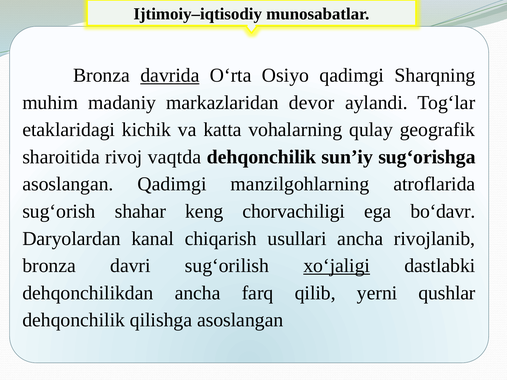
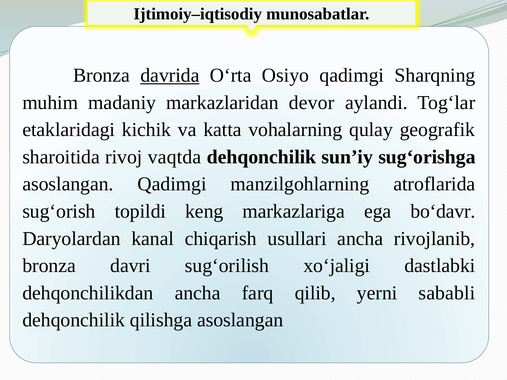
shahar: shahar -> topildi (140, 211)
chorvachiligi: chorvachiligi -> markazlariga (294, 211)
xo‘jaligi underline: present -> none (337, 266)
qushlar: qushlar -> sababli (447, 293)
